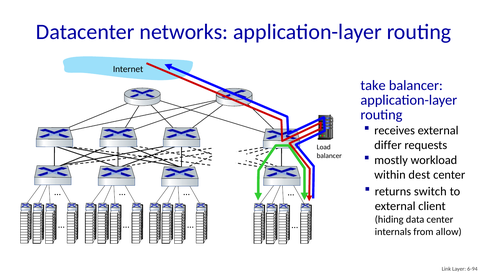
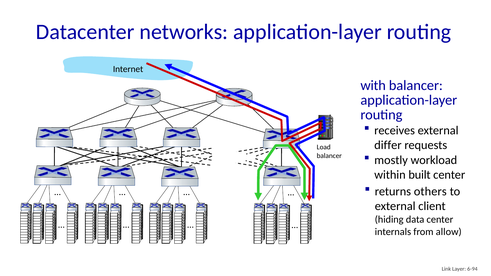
take: take -> with (373, 86)
dest: dest -> built (419, 175)
switch: switch -> others (430, 192)
